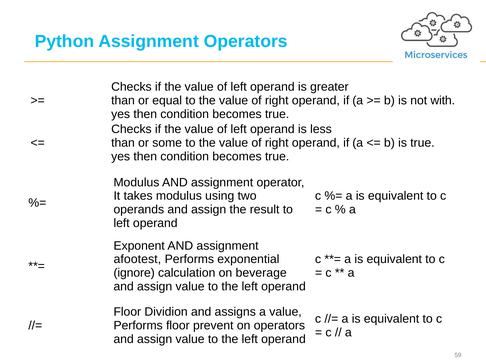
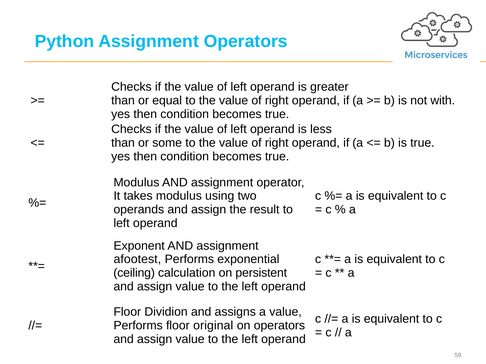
ignore: ignore -> ceiling (134, 273)
beverage: beverage -> persistent (261, 273)
prevent: prevent -> original (213, 326)
